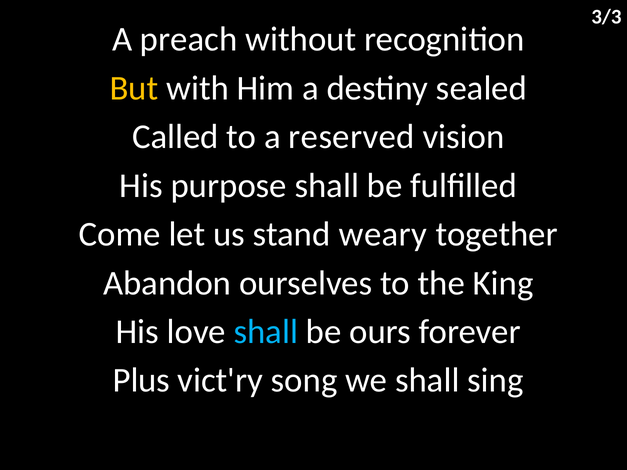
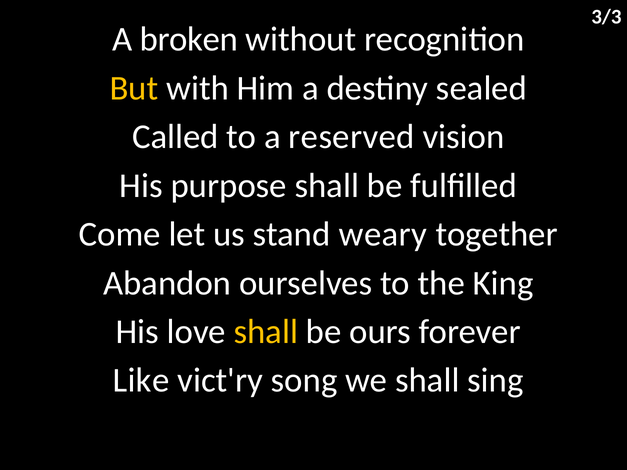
preach: preach -> broken (189, 39)
shall colour: light blue -> yellow (266, 332)
Plus: Plus -> Like (141, 381)
